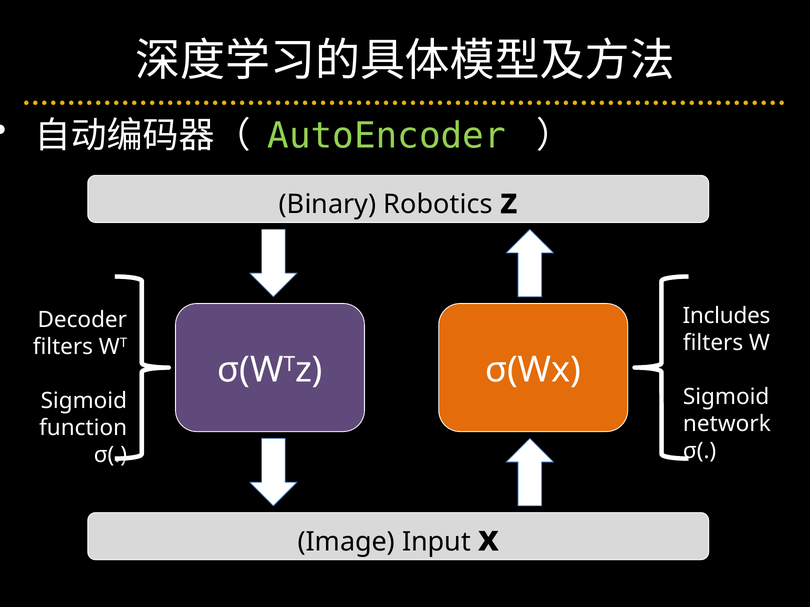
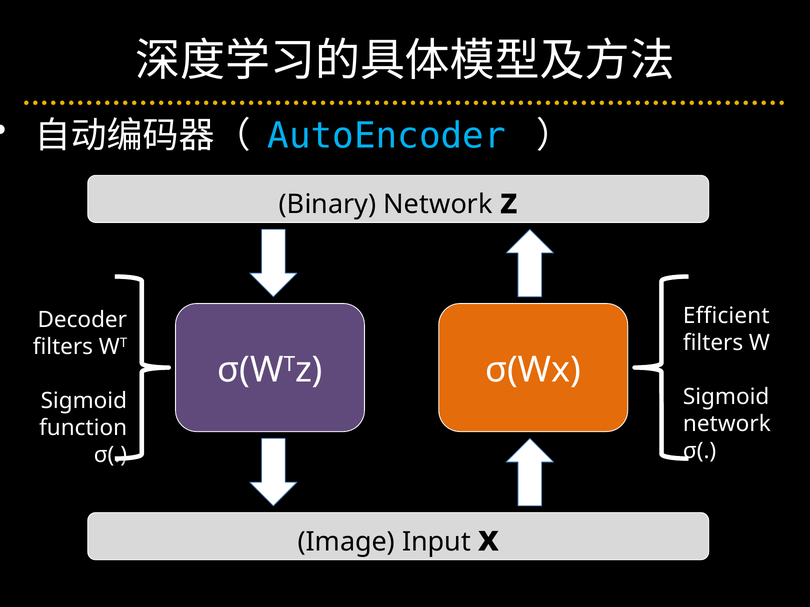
AutoEncoder colour: light green -> light blue (387, 136)
Binary Robotics: Robotics -> Network (438, 205)
Includes: Includes -> Efficient (726, 316)
